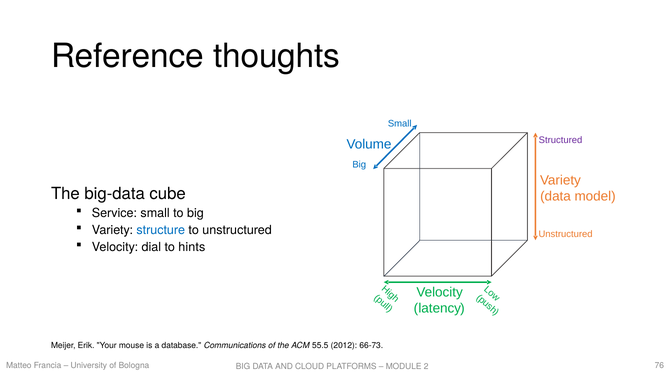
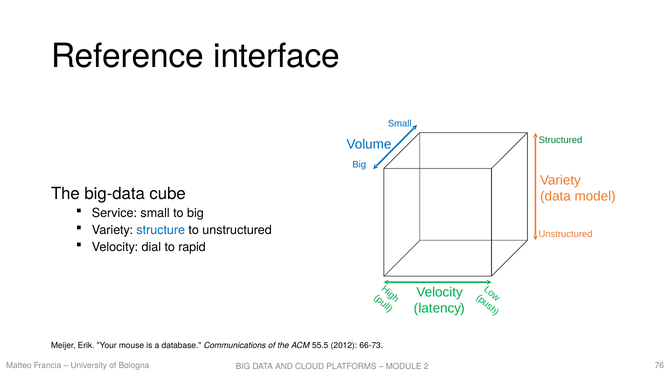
thoughts: thoughts -> interface (277, 56)
Structured colour: purple -> green (561, 140)
hints: hints -> rapid (192, 247)
